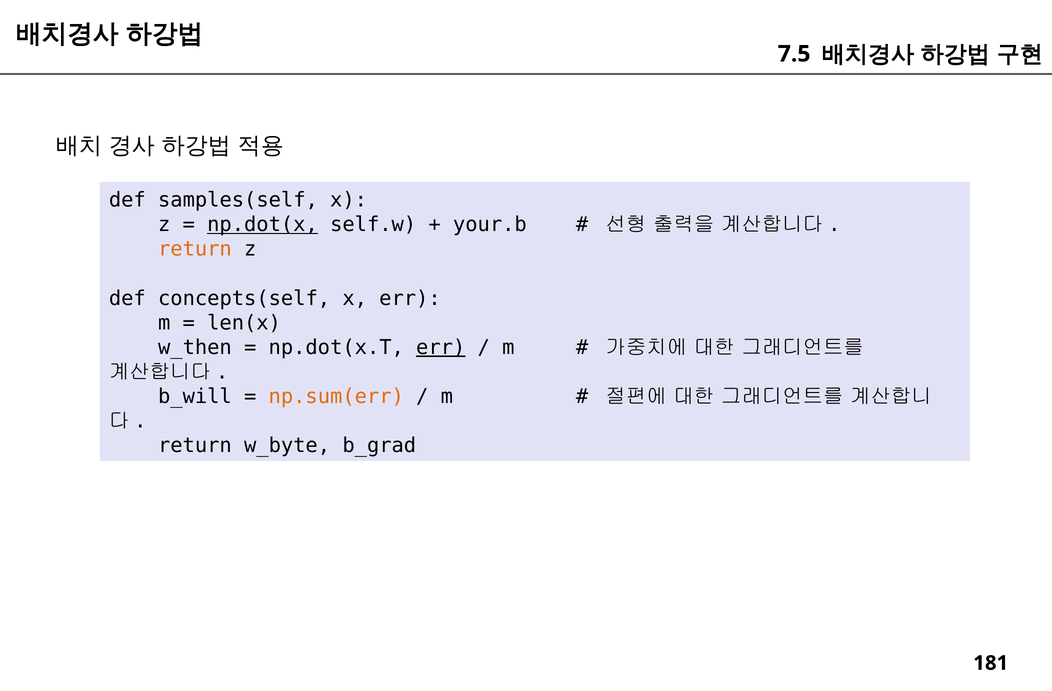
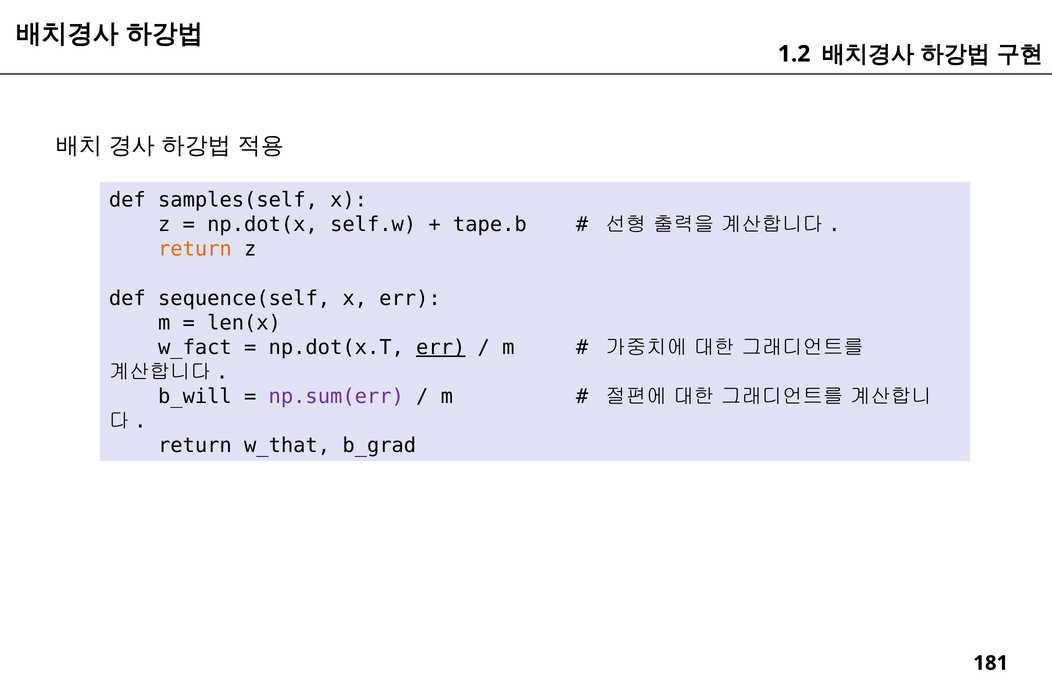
7.5: 7.5 -> 1.2 (794, 54)
np.dot(x underline: present -> none (263, 225)
your.b: your.b -> tape.b (490, 225)
concepts(self: concepts(self -> sequence(self (244, 298)
w_then: w_then -> w_fact (195, 347)
np.sum(err colour: orange -> purple (336, 397)
w_byte: w_byte -> w_that (287, 446)
